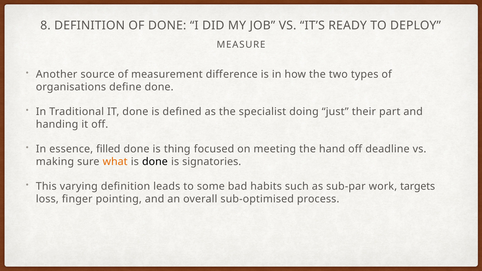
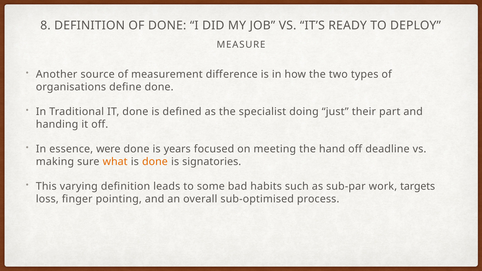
filled: filled -> were (108, 149)
thing: thing -> years (177, 149)
done colour: black -> orange (155, 162)
